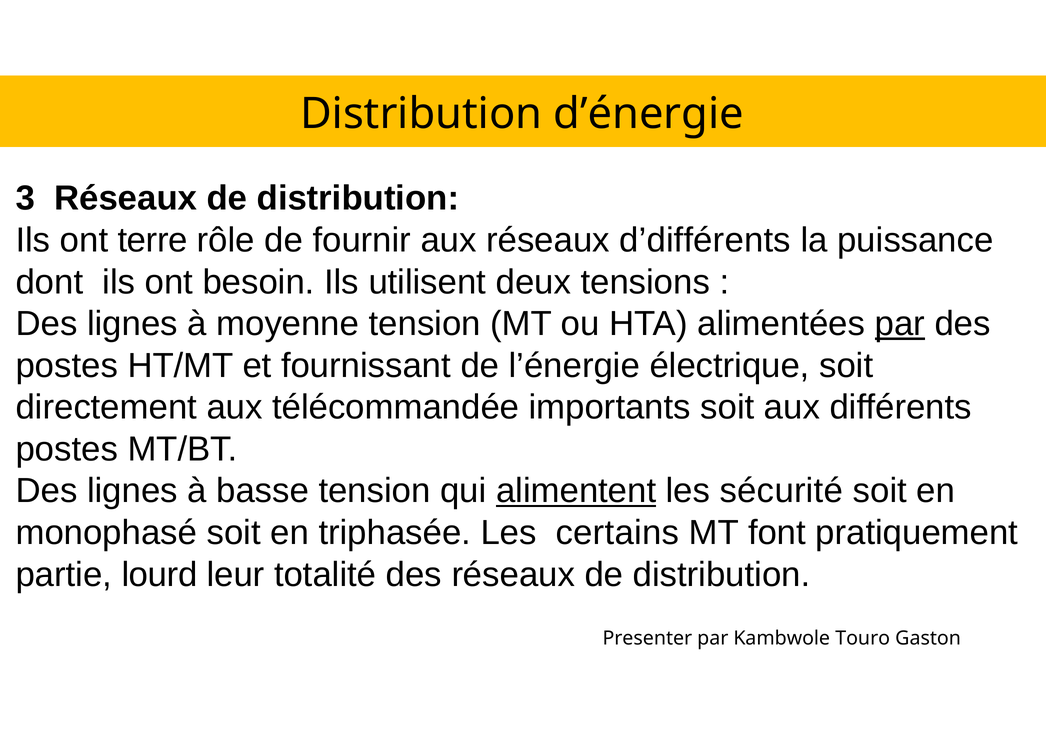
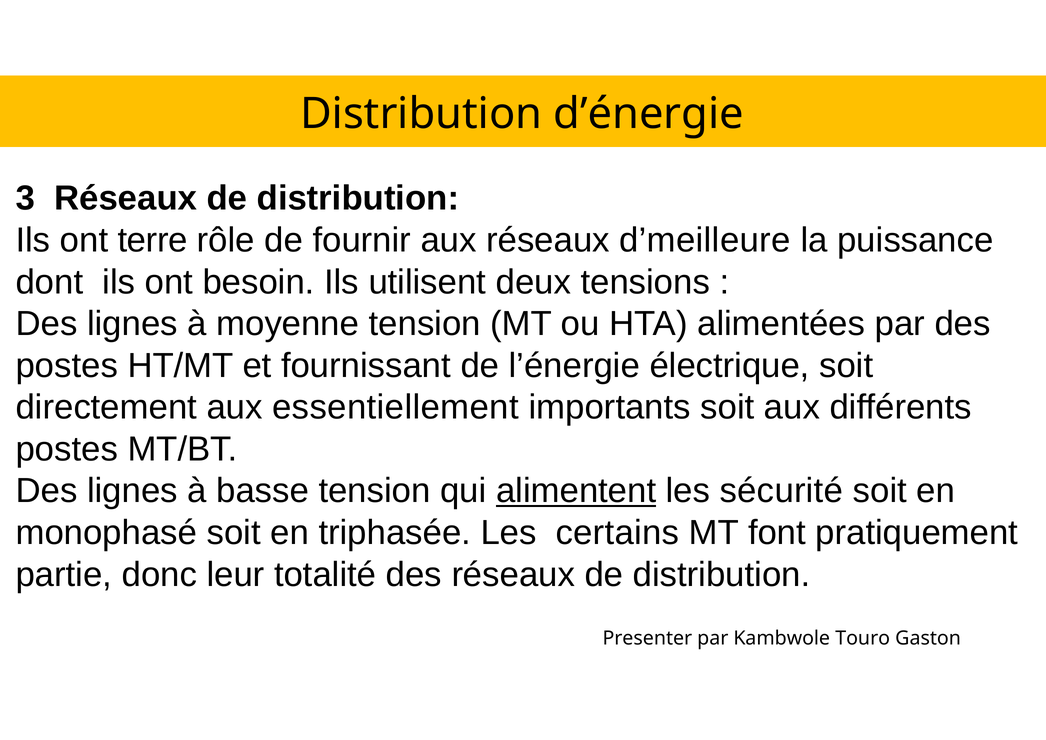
d’différents: d’différents -> d’meilleure (705, 240)
par underline: present -> none (900, 324)
télécommandée: télécommandée -> essentiellement (396, 407)
lourd: lourd -> donc (159, 574)
